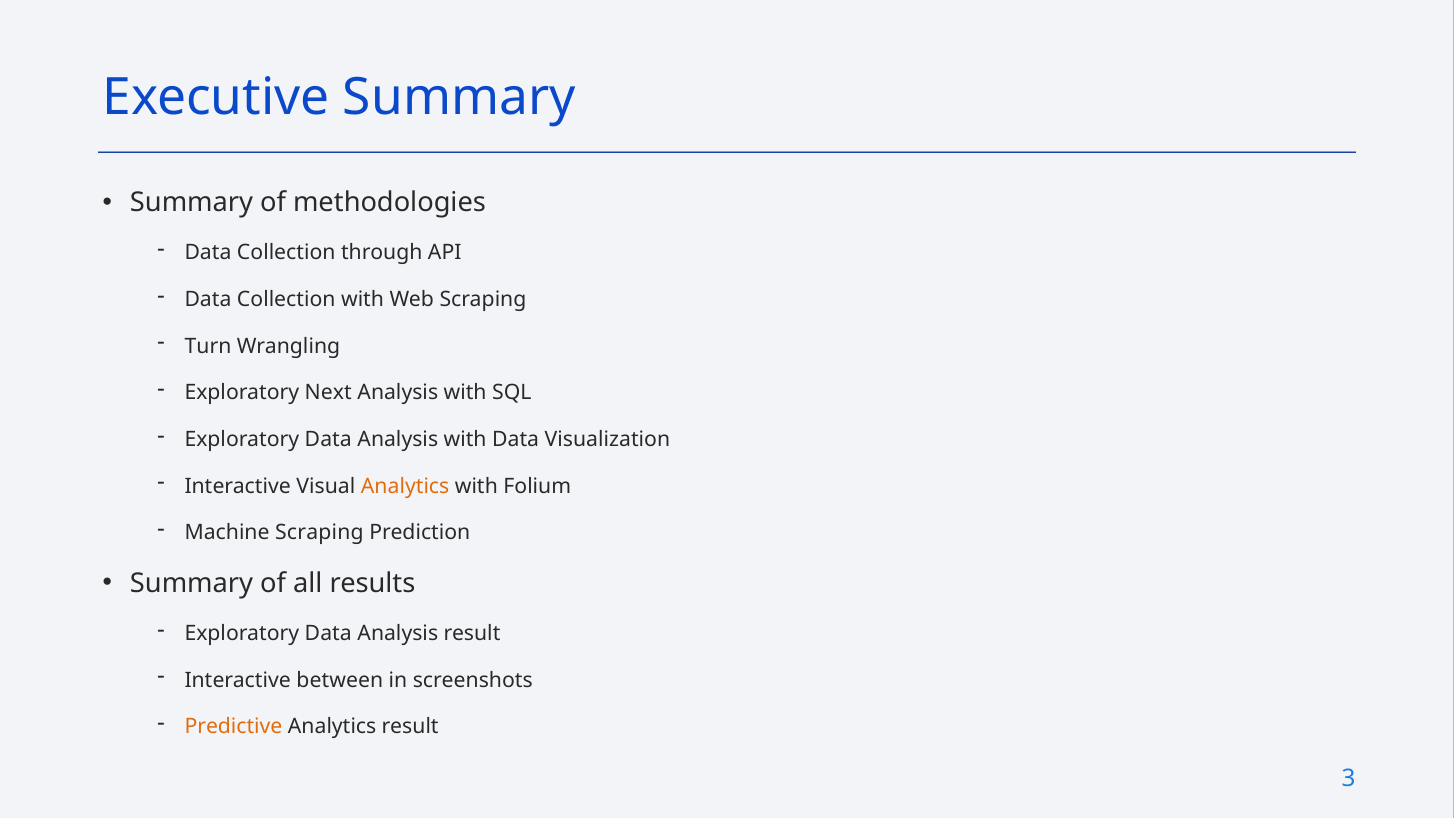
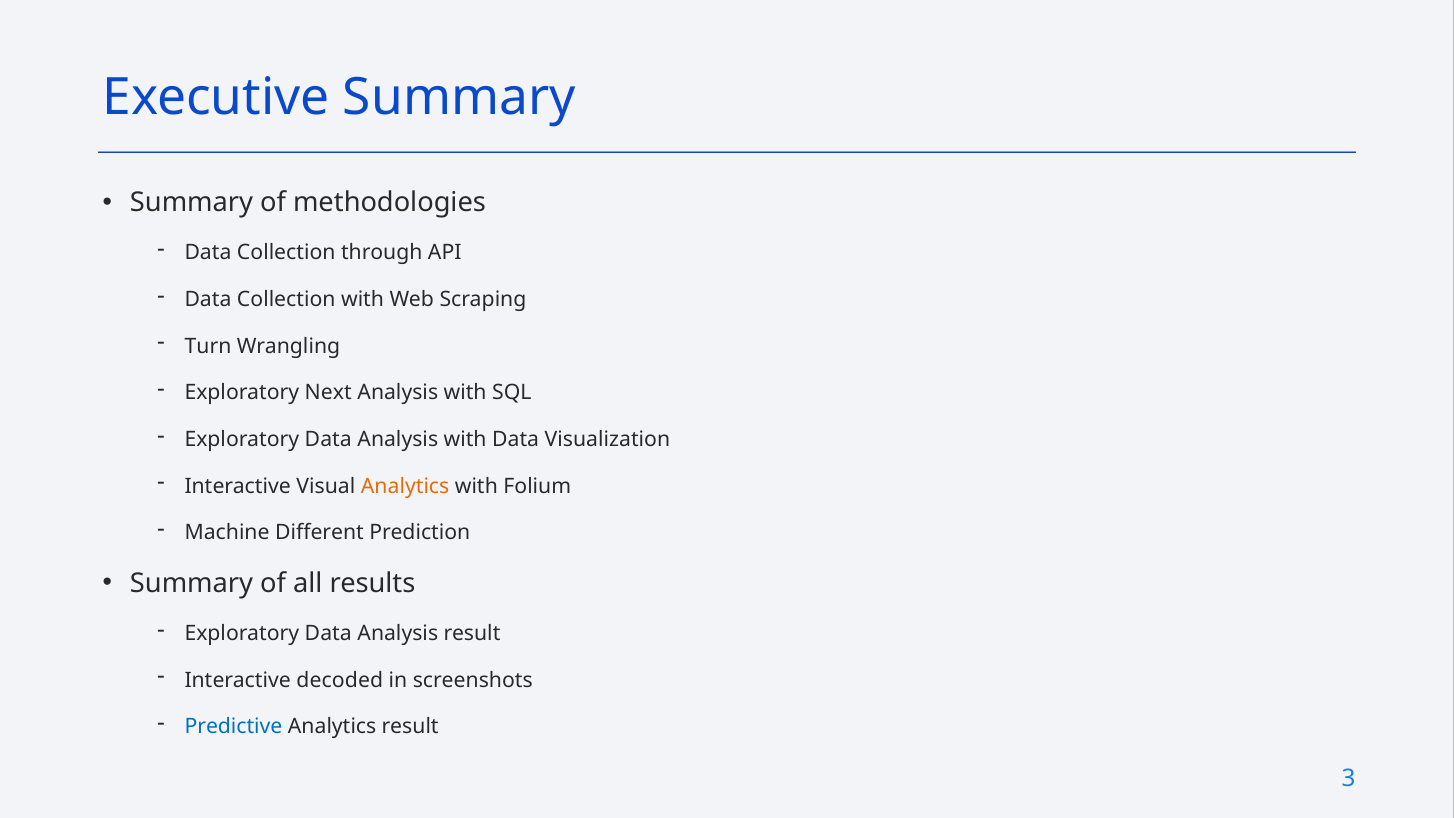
Machine Scraping: Scraping -> Different (319, 533)
between: between -> decoded (340, 680)
Predictive colour: orange -> blue (233, 727)
